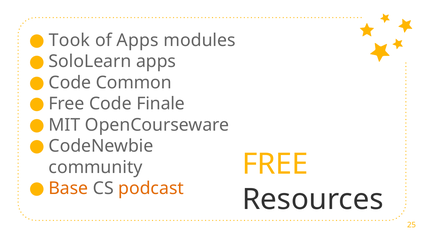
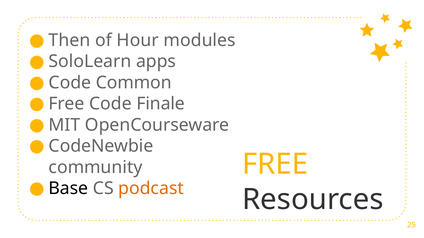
Took: Took -> Then (69, 40)
of Apps: Apps -> Hour (138, 40)
Base colour: orange -> black (68, 189)
